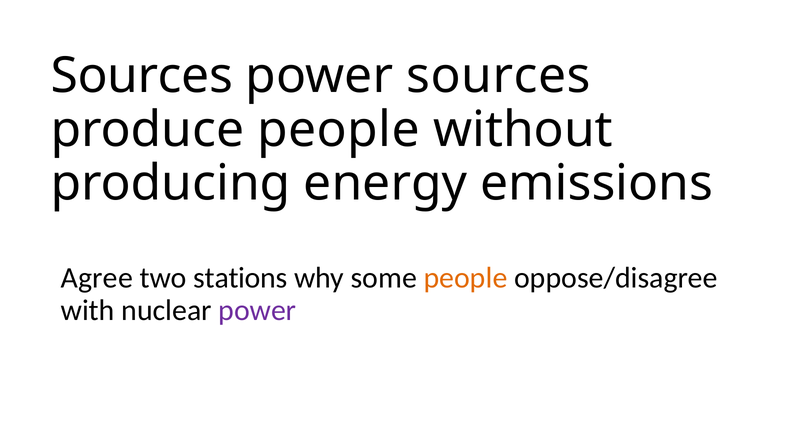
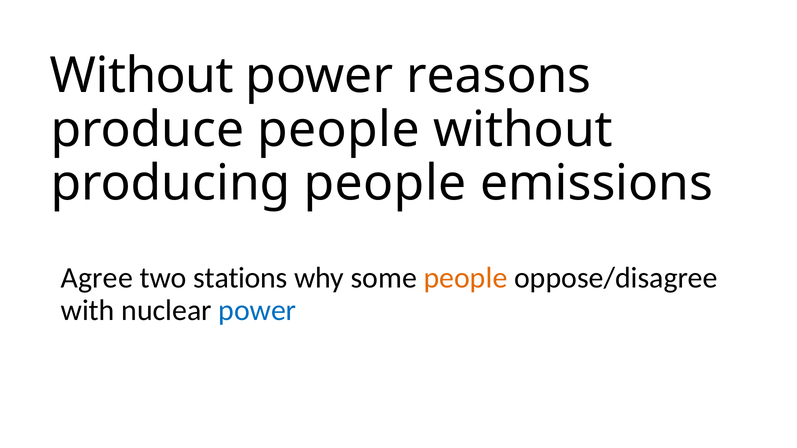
Sources: Sources -> Without (142, 76)
power sources: sources -> reasons (499, 76)
producing energy: energy -> people (385, 184)
power colour: purple -> blue (257, 311)
